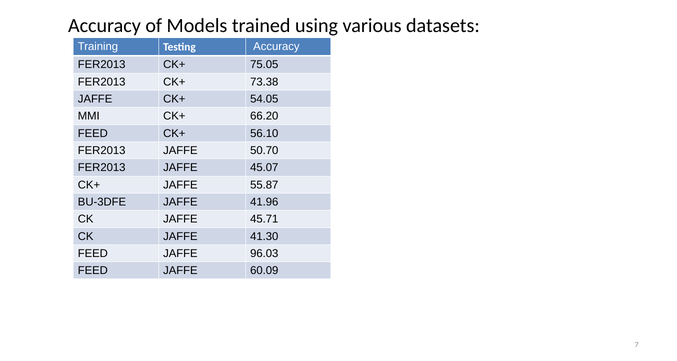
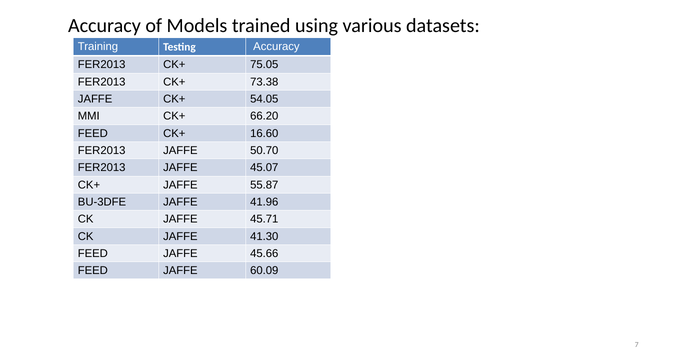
56.10: 56.10 -> 16.60 (264, 133)
96.03: 96.03 -> 45.66 (264, 254)
